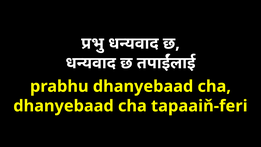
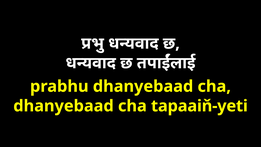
tapaaiň-feri: tapaaiň-feri -> tapaaiň-yeti (199, 106)
